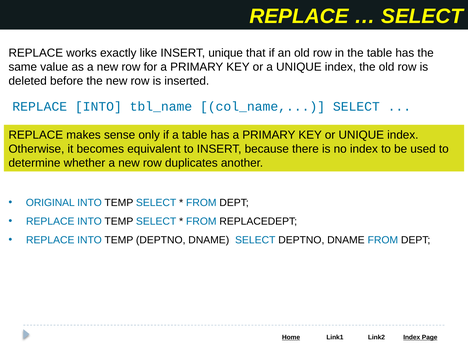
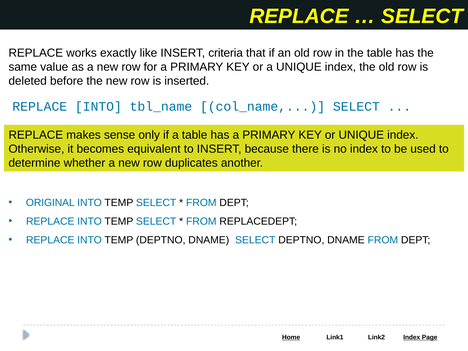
INSERT unique: unique -> criteria (226, 53)
